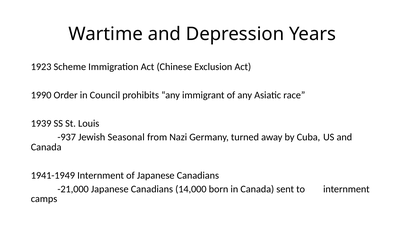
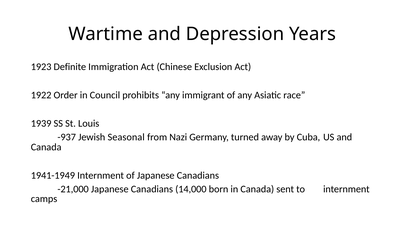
Scheme: Scheme -> Definite (70, 67)
1990: 1990 -> 1922 (41, 95)
